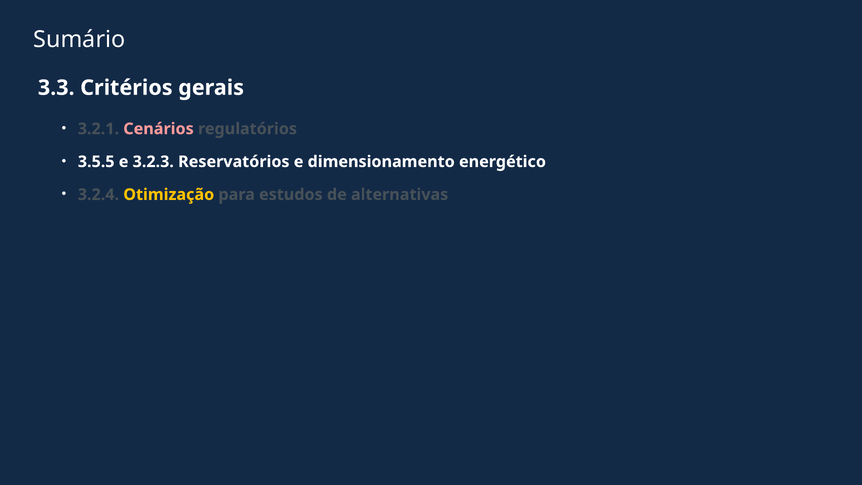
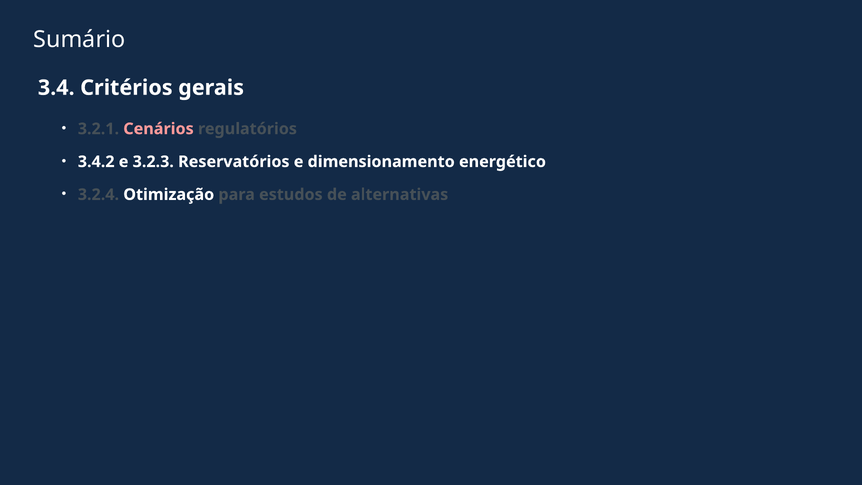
3.3: 3.3 -> 3.4 (56, 88)
3.5.5: 3.5.5 -> 3.4.2 (96, 162)
Otimização colour: yellow -> white (169, 195)
